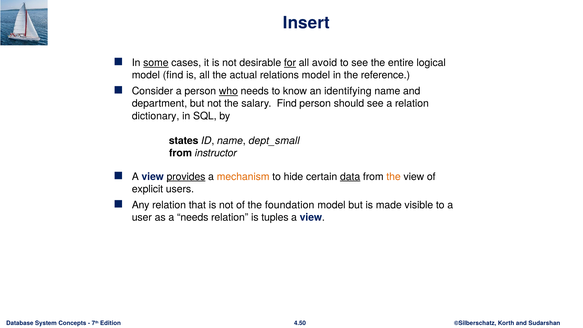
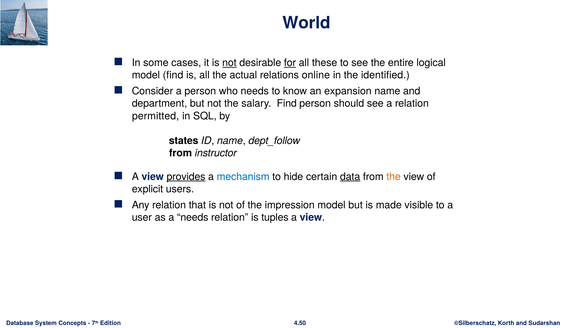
Insert: Insert -> World (307, 23)
some underline: present -> none (156, 63)
not underline: none -> present (229, 63)
avoid: avoid -> these (325, 63)
relations model: model -> online (316, 75)
reference: reference -> identified (385, 75)
who underline: present -> none (228, 91)
identifying: identifying -> expansion (348, 91)
dictionary: dictionary -> permitted (156, 116)
dept_small: dept_small -> dept_follow (274, 141)
mechanism colour: orange -> blue (243, 177)
foundation: foundation -> impression (290, 205)
